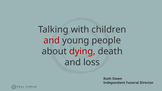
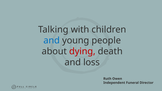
and colour: red -> blue (52, 40)
